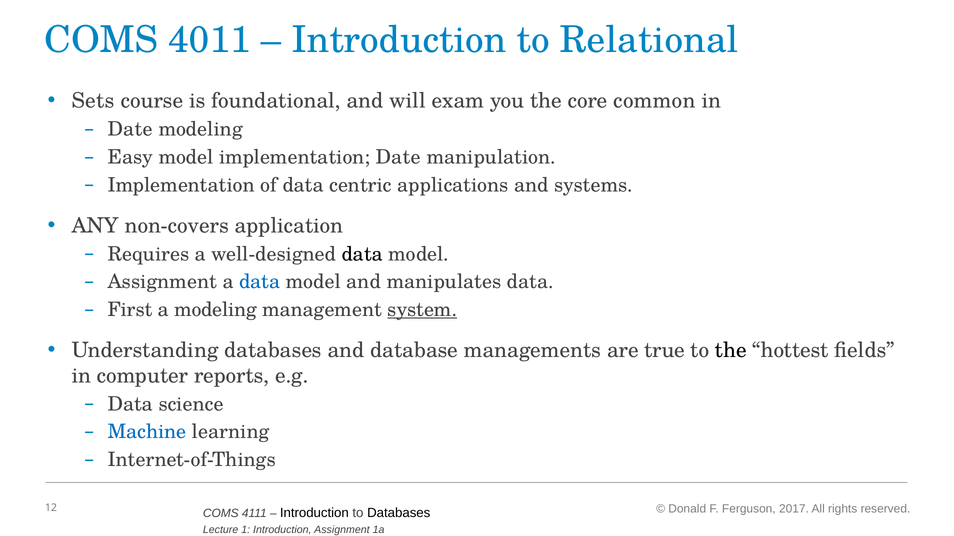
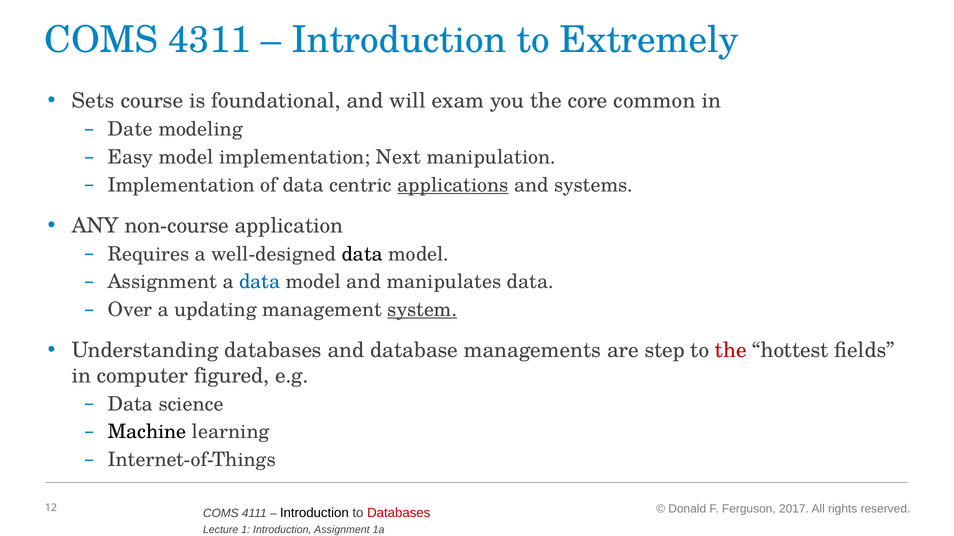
4011: 4011 -> 4311 (210, 40)
Relational: Relational -> Extremely (649, 40)
implementation Date: Date -> Next (398, 157)
applications underline: none -> present (453, 185)
non-covers: non-covers -> non-course (177, 226)
First: First -> Over (130, 310)
a modeling: modeling -> updating (215, 310)
true: true -> step (665, 351)
the colour: black -> red (731, 351)
reports: reports -> figured (232, 376)
Machine colour: blue -> black (147, 432)
Databases colour: black -> red (399, 514)
